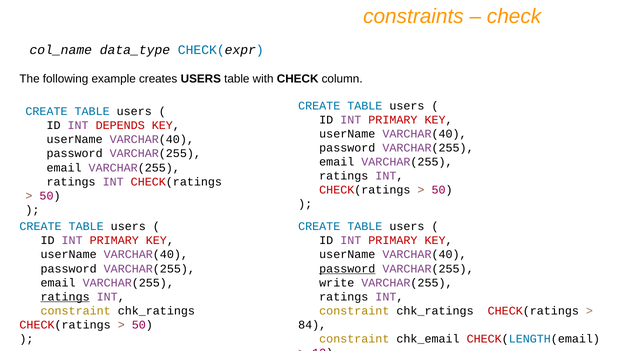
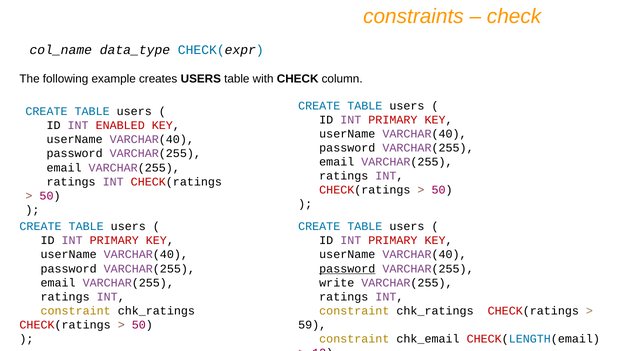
DEPENDS: DEPENDS -> ENABLED (120, 126)
ratings underline: present -> none (65, 297)
84: 84 -> 59 (312, 325)
